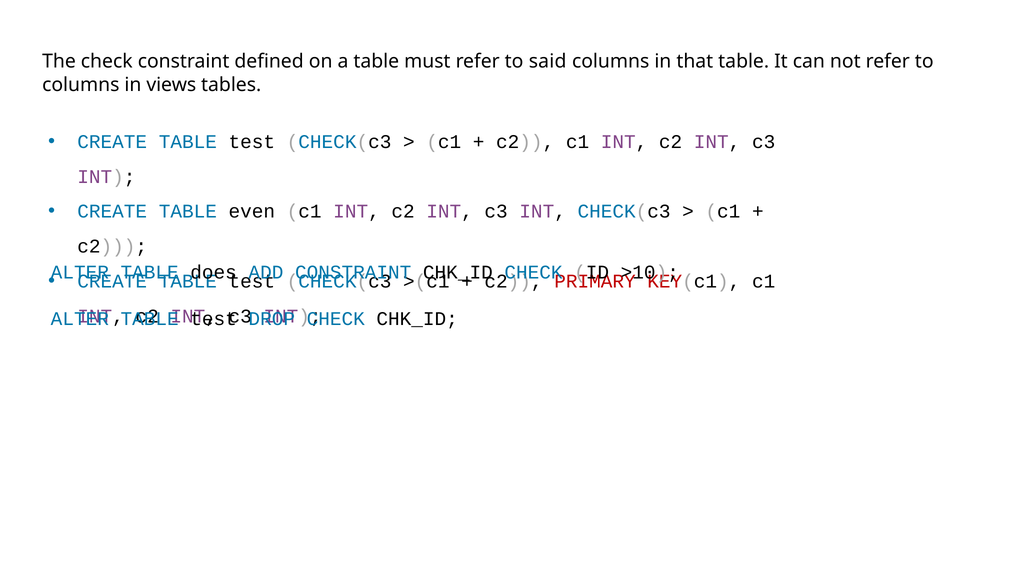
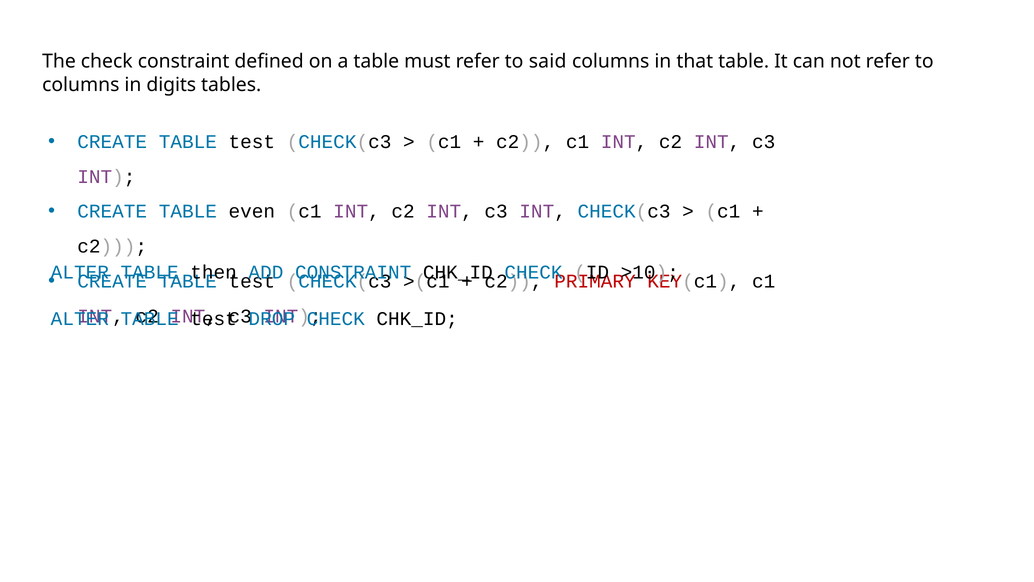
views: views -> digits (171, 85)
does: does -> then (214, 272)
